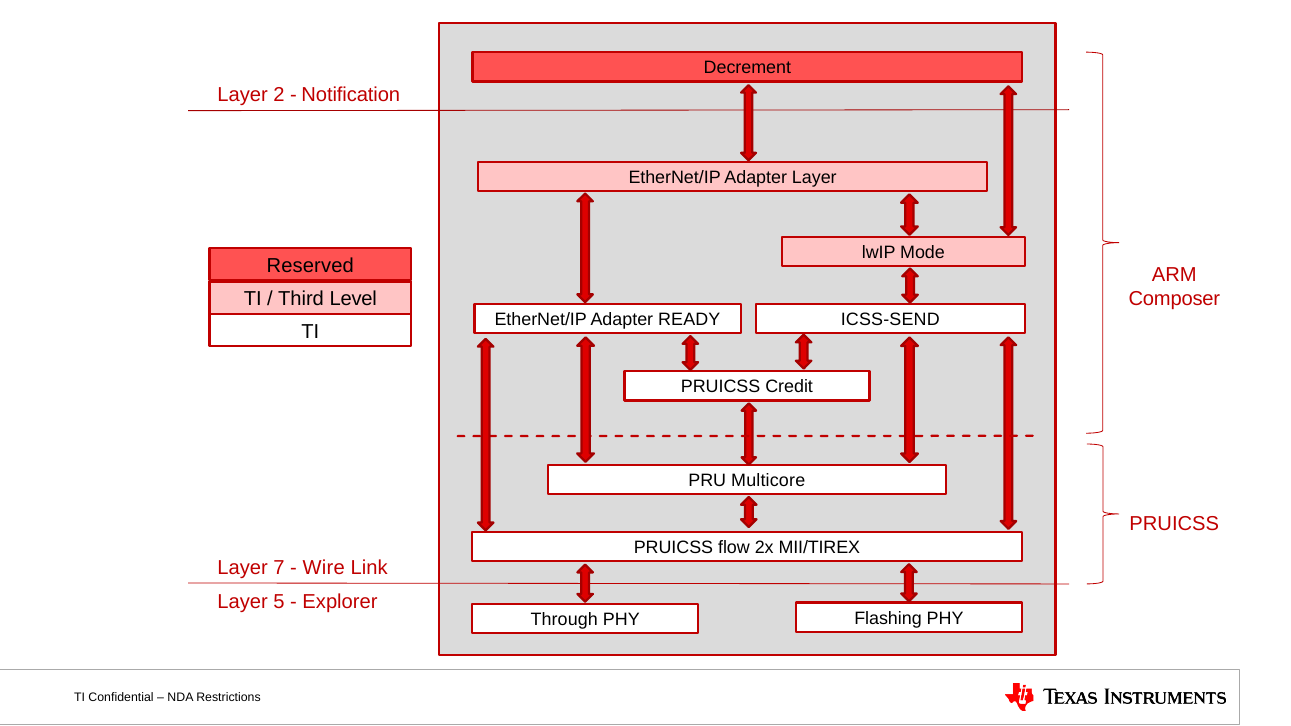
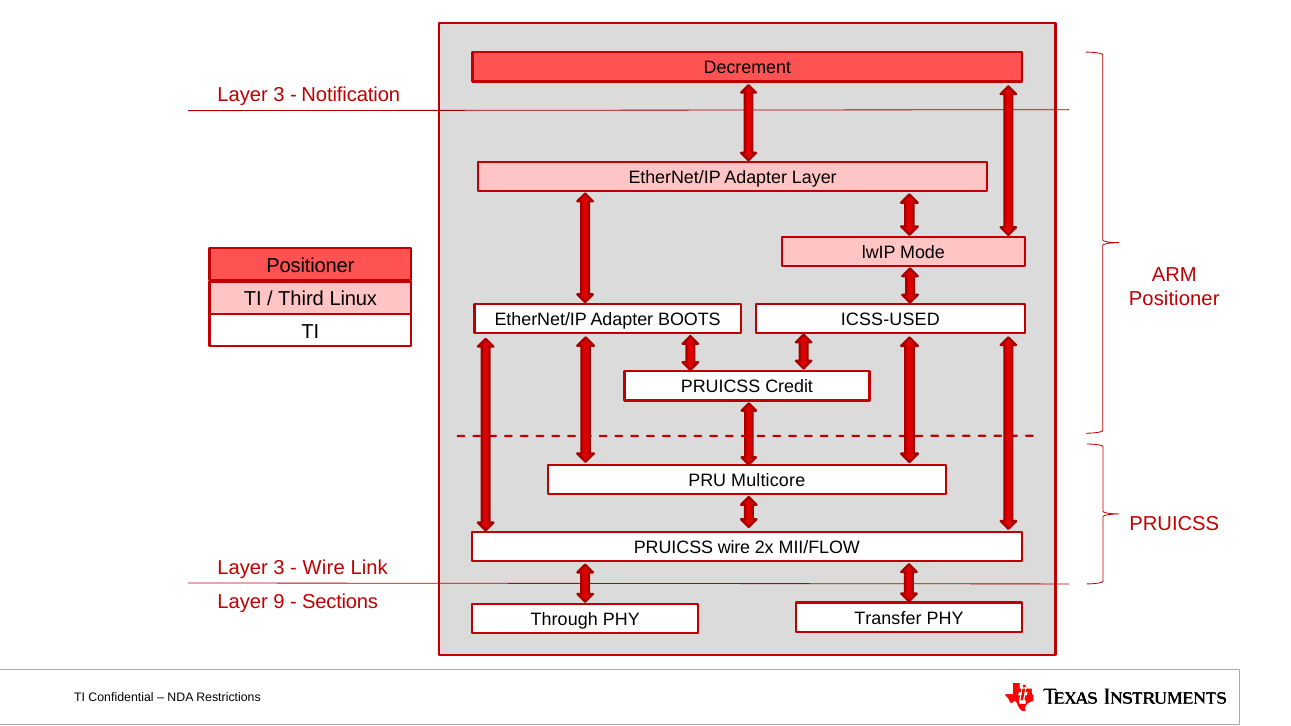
2: 2 -> 3 (279, 95)
Reserved: Reserved -> Positioner (310, 266)
Composer: Composer -> Positioner (1174, 299)
Level: Level -> Linux (353, 299)
READY: READY -> BOOTS (689, 320)
ICSS-SEND: ICSS-SEND -> ICSS-USED (890, 320)
PRUICSS flow: flow -> wire (734, 548)
MII/TIREX: MII/TIREX -> MII/FLOW (819, 548)
7: 7 -> 3 (279, 568)
5: 5 -> 9 (279, 602)
Explorer: Explorer -> Sections (340, 602)
Flashing: Flashing -> Transfer (888, 619)
